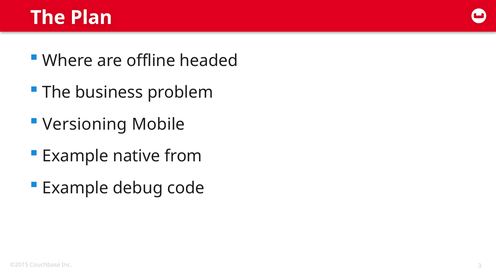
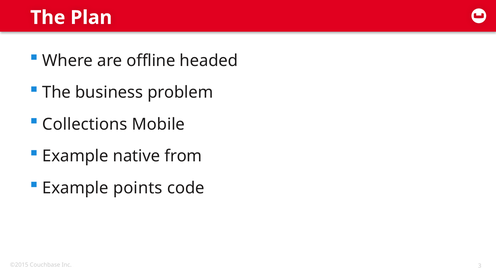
Versioning: Versioning -> Collections (85, 124)
debug: debug -> points (138, 188)
